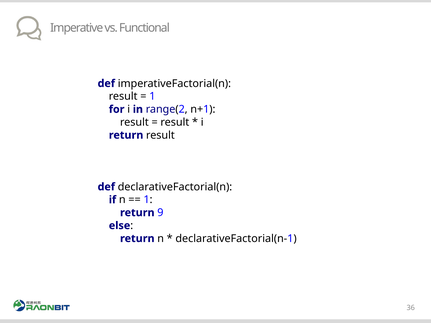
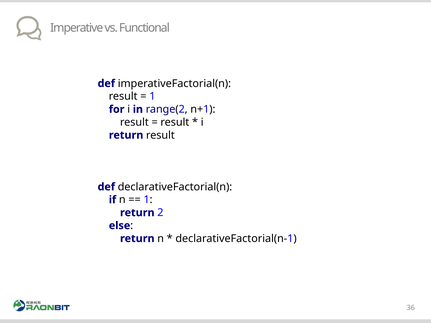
9: 9 -> 2 (160, 213)
